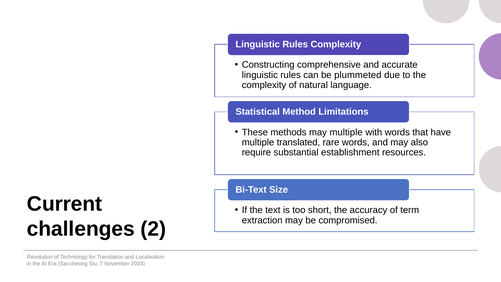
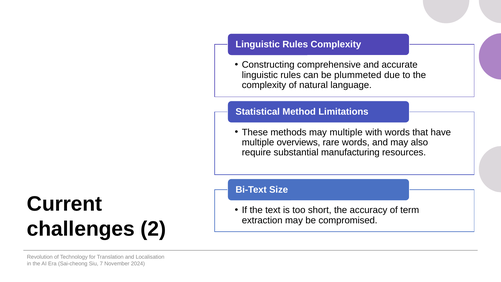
translated: translated -> overviews (298, 142)
establishment: establishment -> manufacturing (350, 152)
